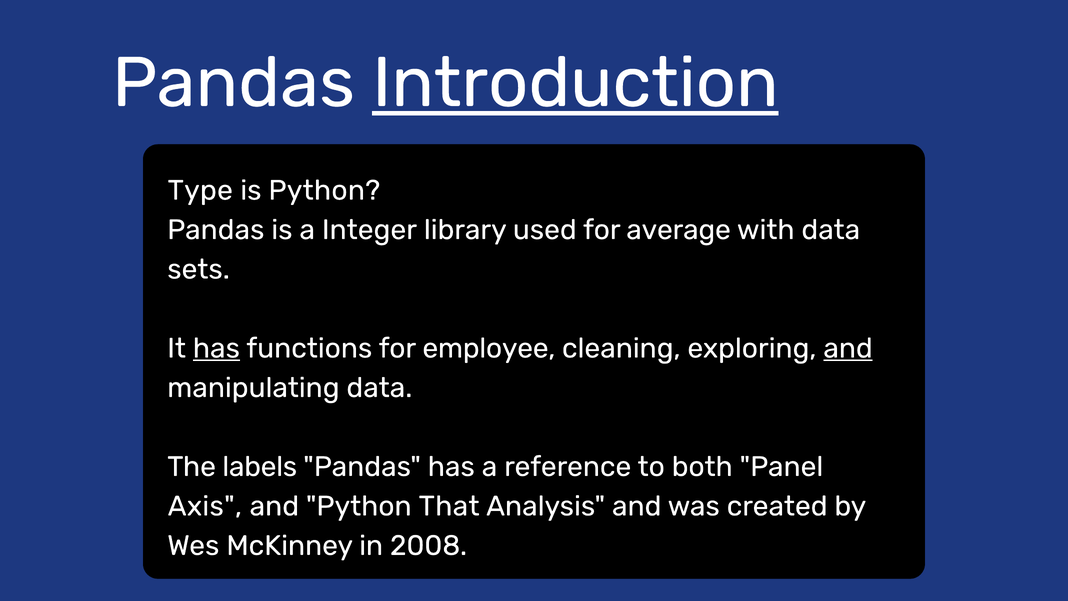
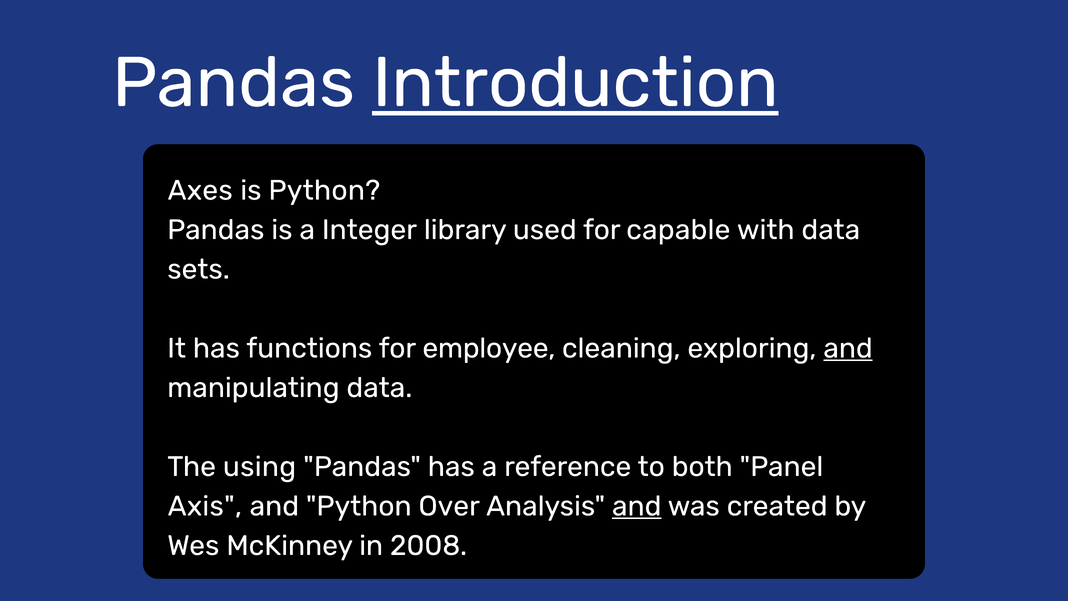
Type: Type -> Axes (200, 190)
average: average -> capable (678, 230)
has underline: present -> none (216, 348)
labels: labels -> using (259, 466)
That: That -> Over (449, 506)
and underline: none -> present (637, 506)
